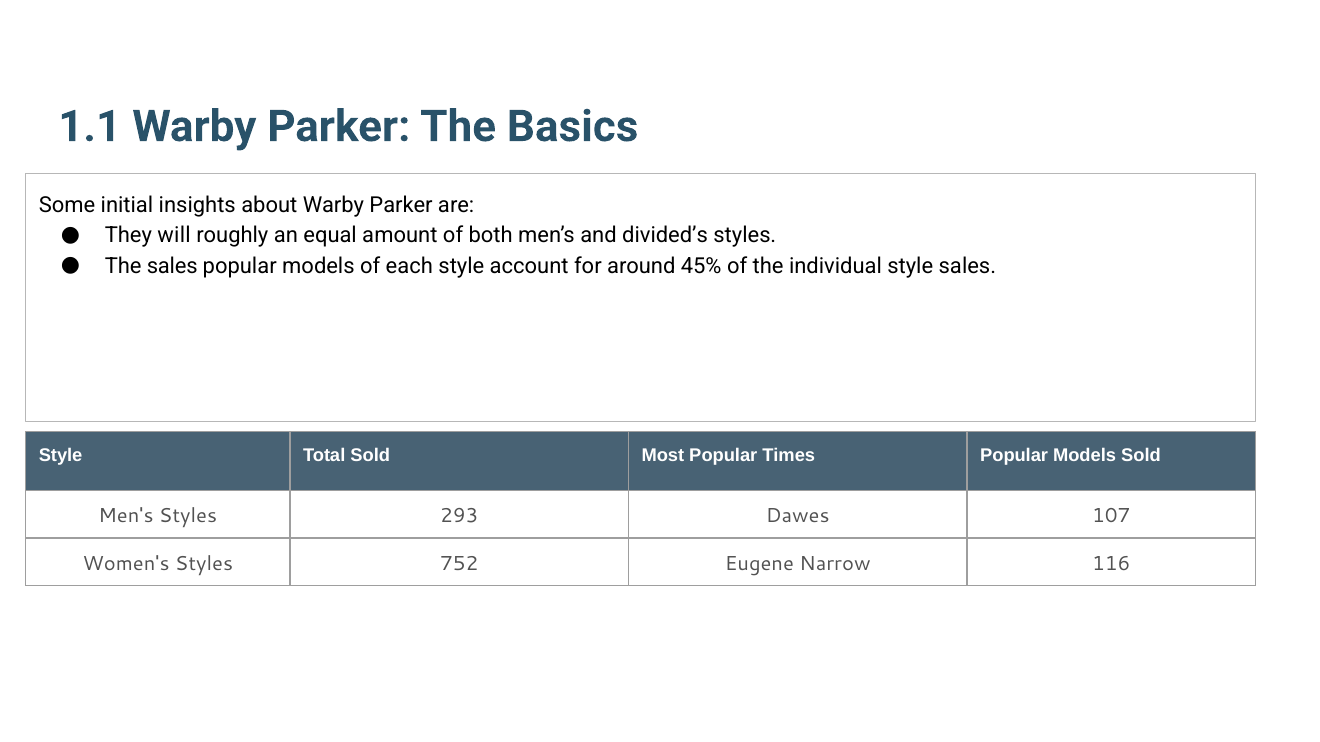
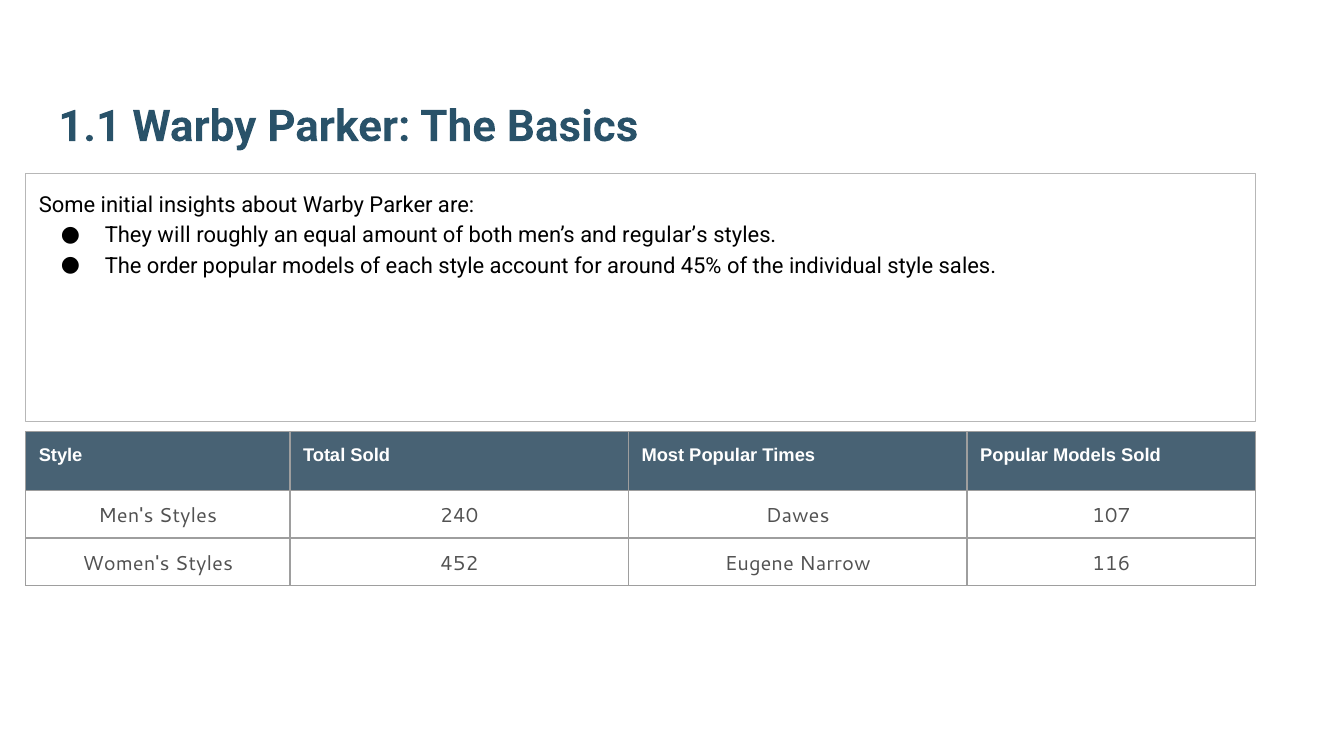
divided’s: divided’s -> regular’s (665, 236)
The sales: sales -> order (172, 266)
293: 293 -> 240 (459, 517)
752: 752 -> 452 (459, 564)
